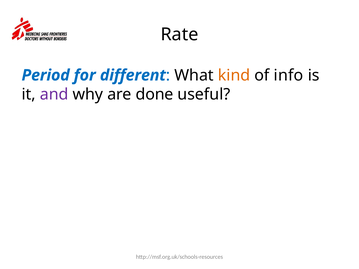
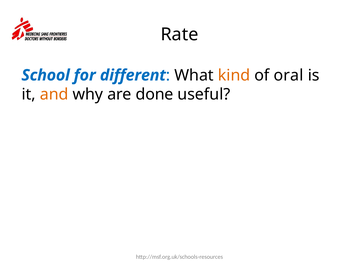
Period: Period -> School (46, 75)
info: info -> oral (289, 75)
and colour: purple -> orange (54, 94)
